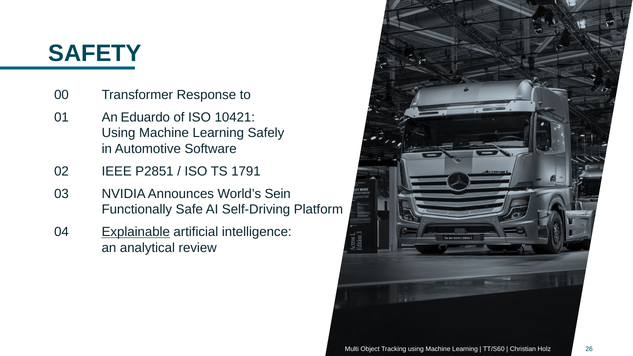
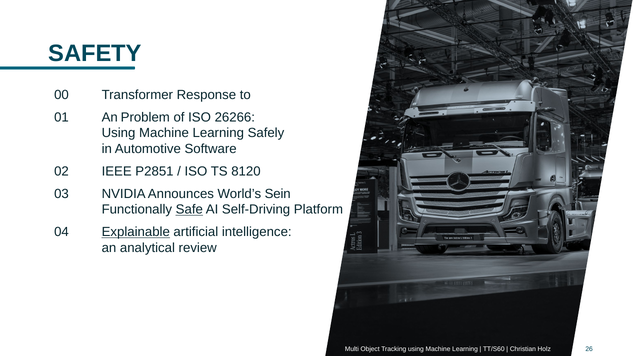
Eduardo: Eduardo -> Problem (145, 117)
10421: 10421 -> 26266 (235, 117)
1791: 1791 -> 8120 (246, 171)
Safe underline: none -> present (189, 210)
